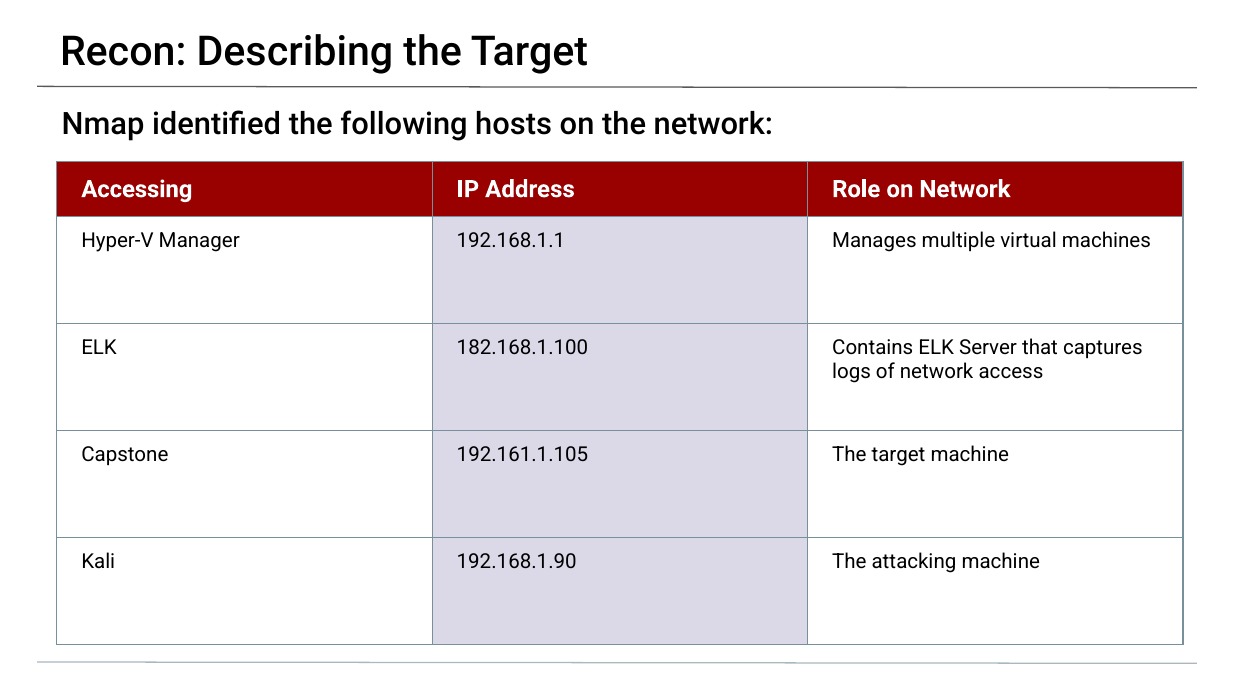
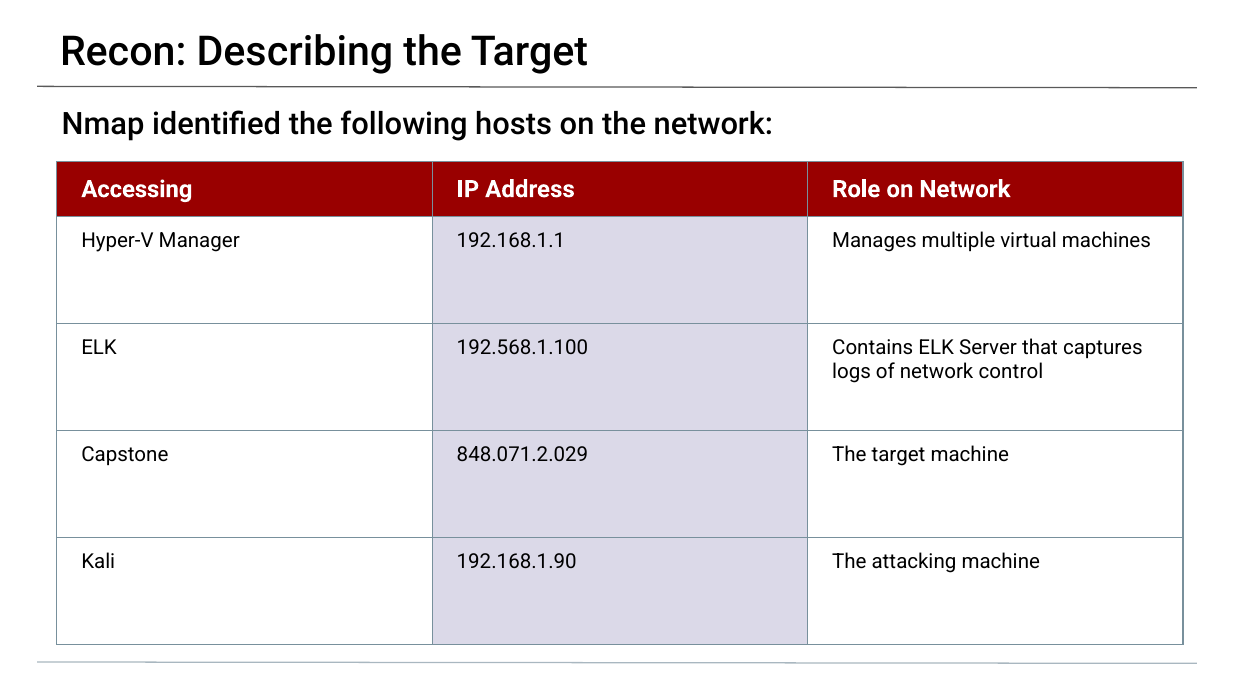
182.168.1.100: 182.168.1.100 -> 192.568.1.100 (523, 348)
access: access -> control (1011, 372)
192.161.1.105: 192.161.1.105 -> 848.071.2.029 (523, 455)
